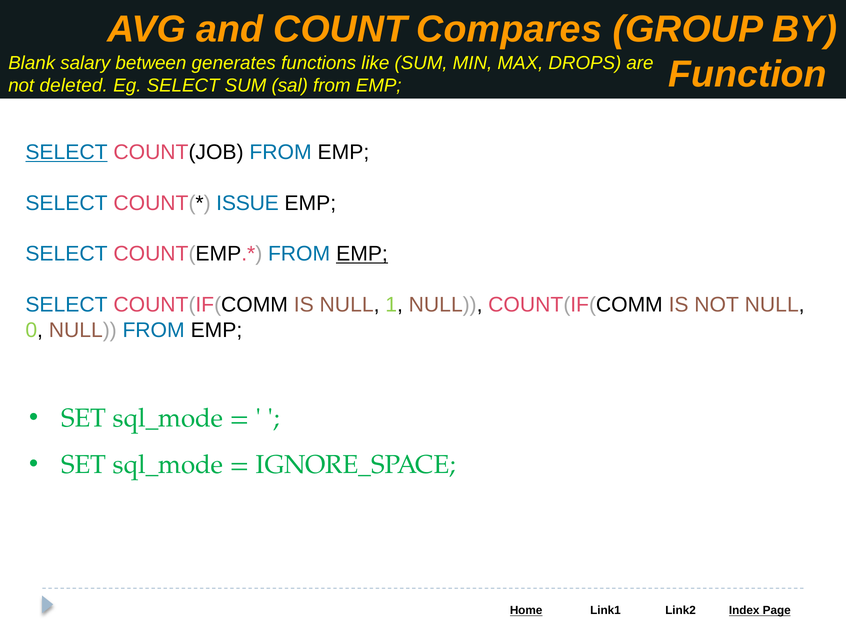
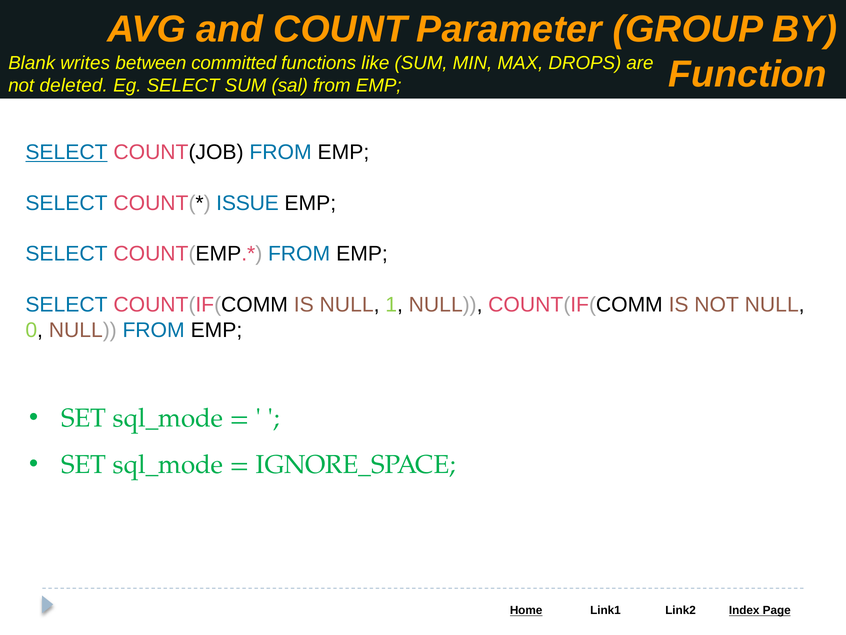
Compares: Compares -> Parameter (509, 29)
salary: salary -> writes (85, 63)
generates: generates -> committed (234, 63)
EMP underline: present -> none (362, 254)
